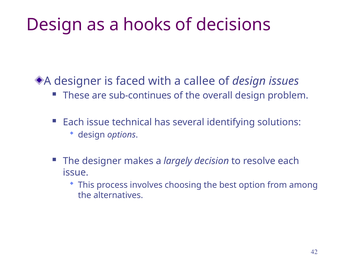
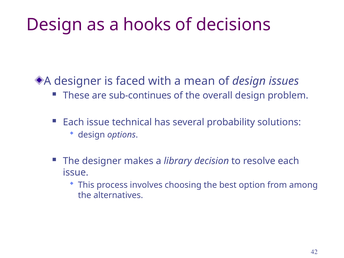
callee: callee -> mean (199, 81)
identifying: identifying -> probability (231, 122)
largely: largely -> library (178, 161)
